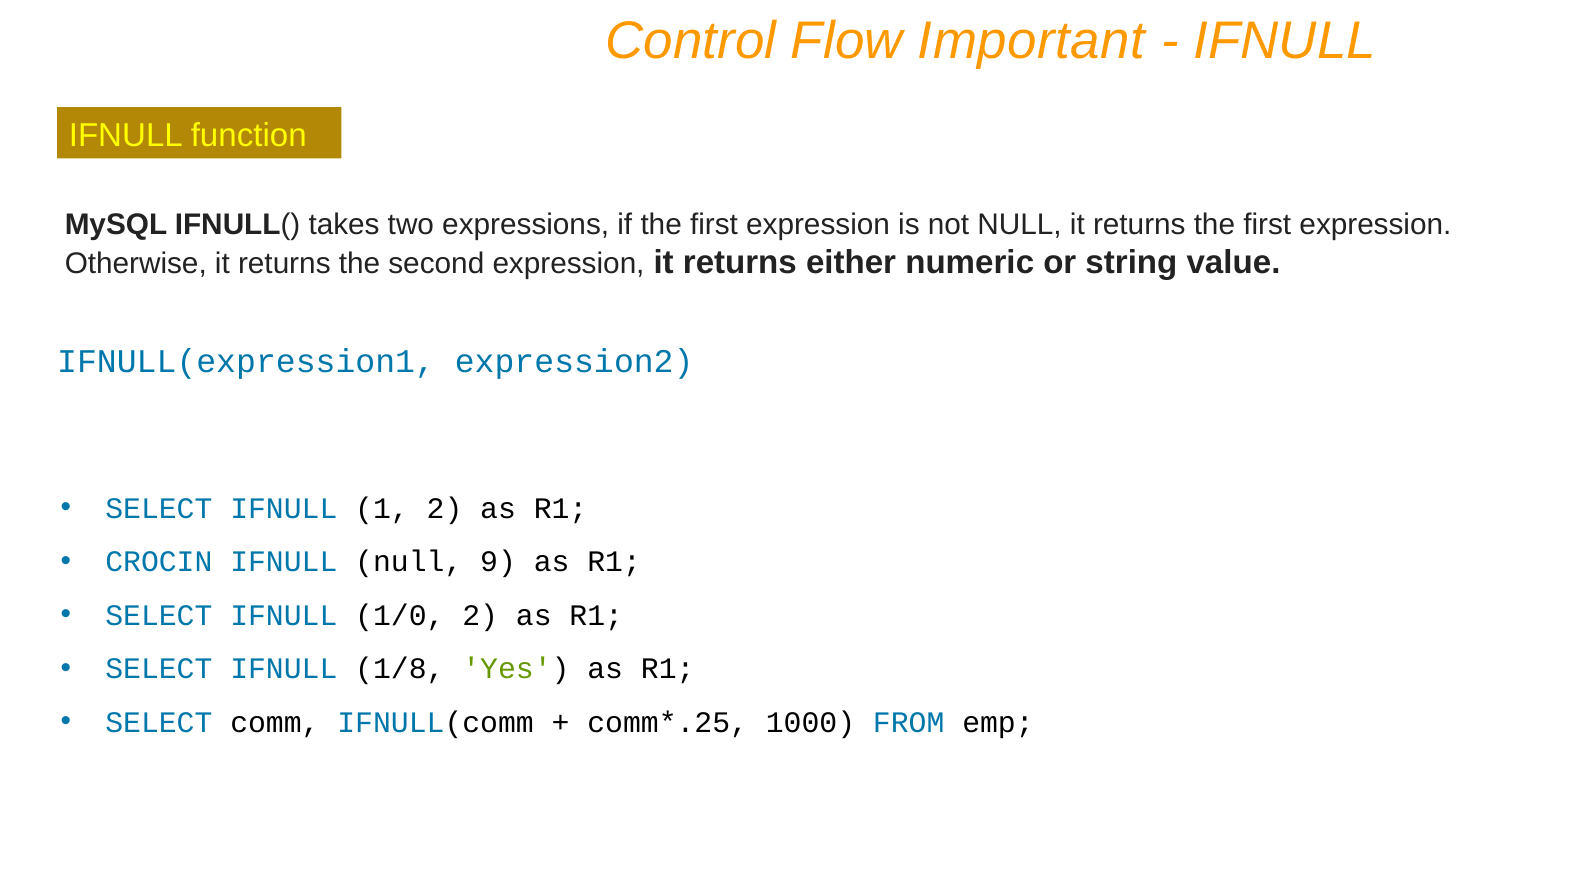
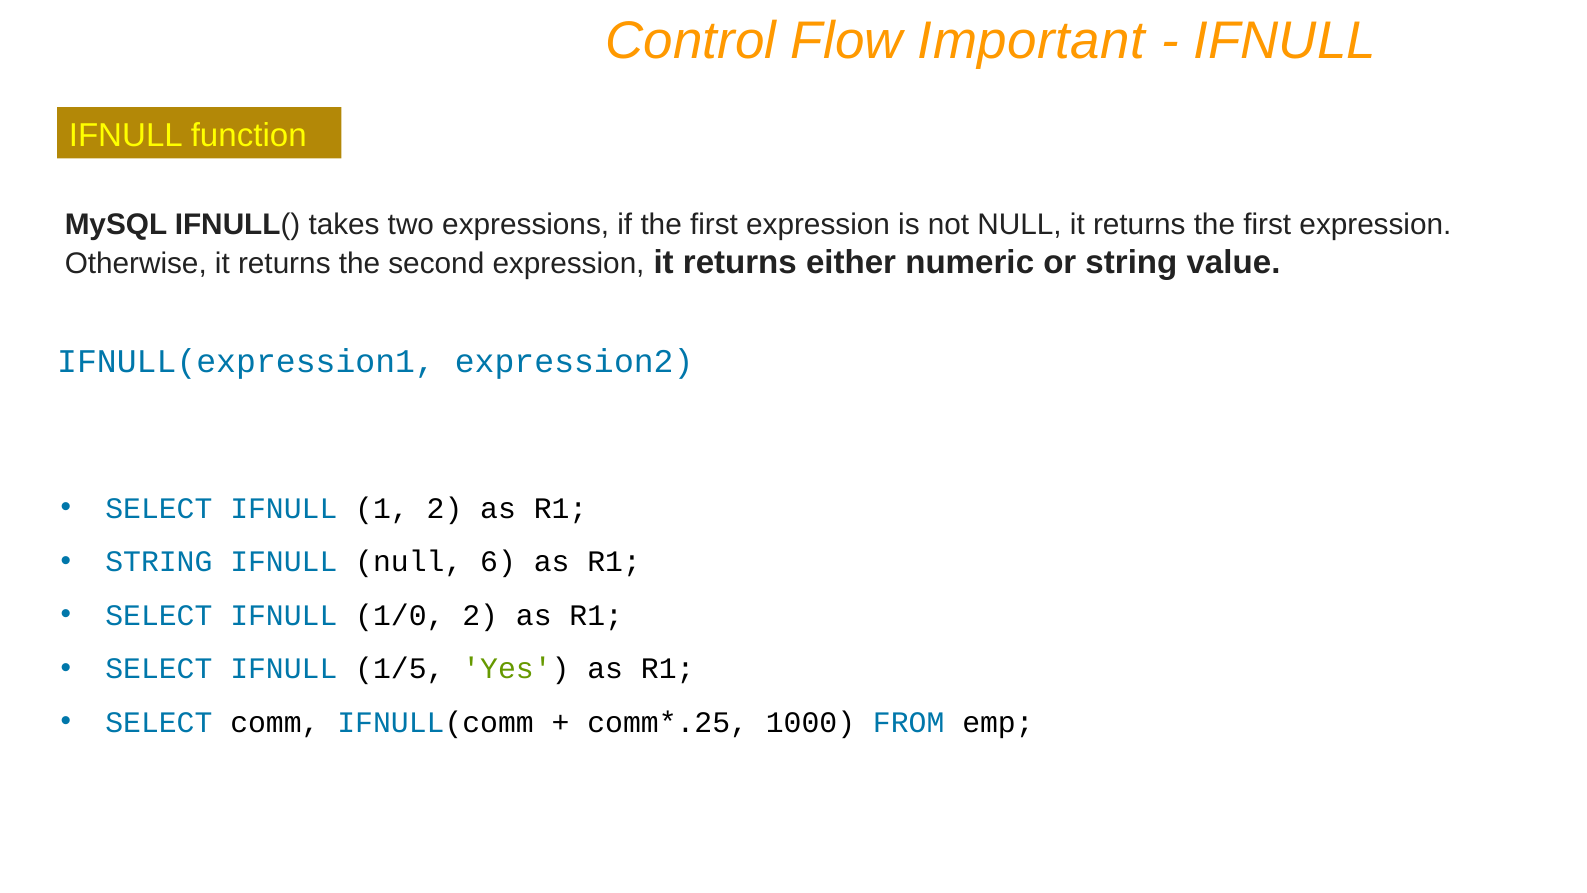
CROCIN: CROCIN -> STRING (159, 562)
9: 9 -> 6 (498, 562)
1/8: 1/8 -> 1/5 (400, 669)
